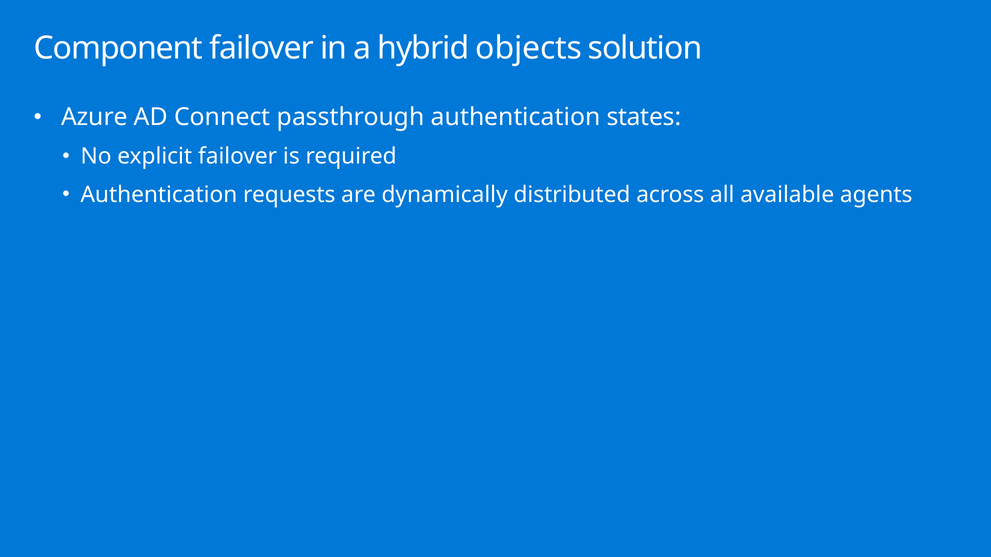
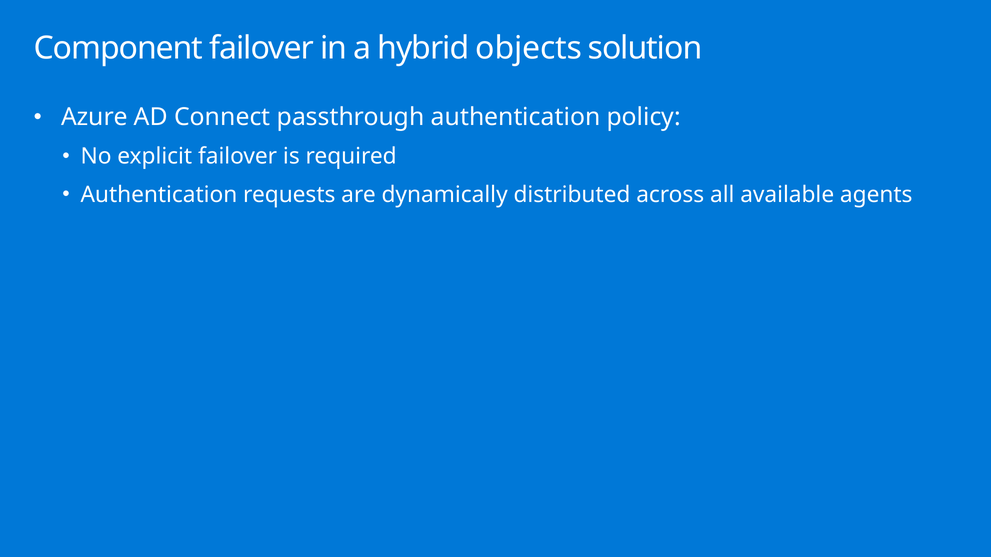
states: states -> policy (644, 117)
